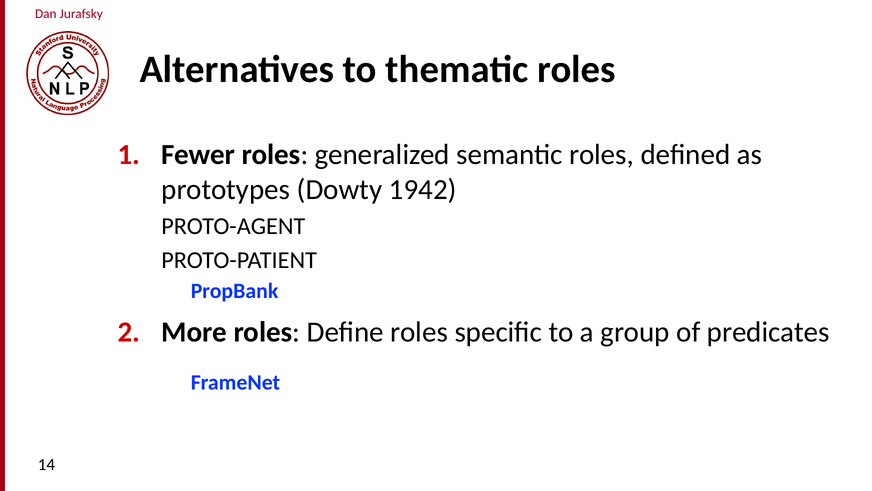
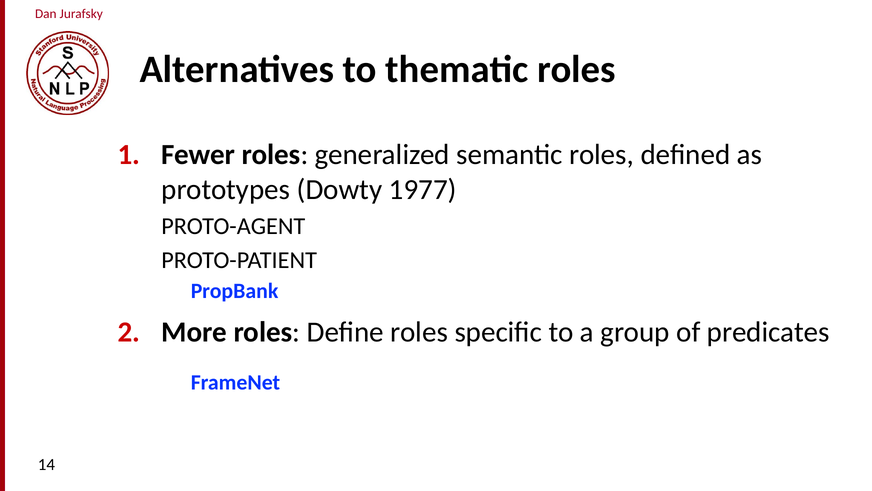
1942: 1942 -> 1977 (423, 190)
